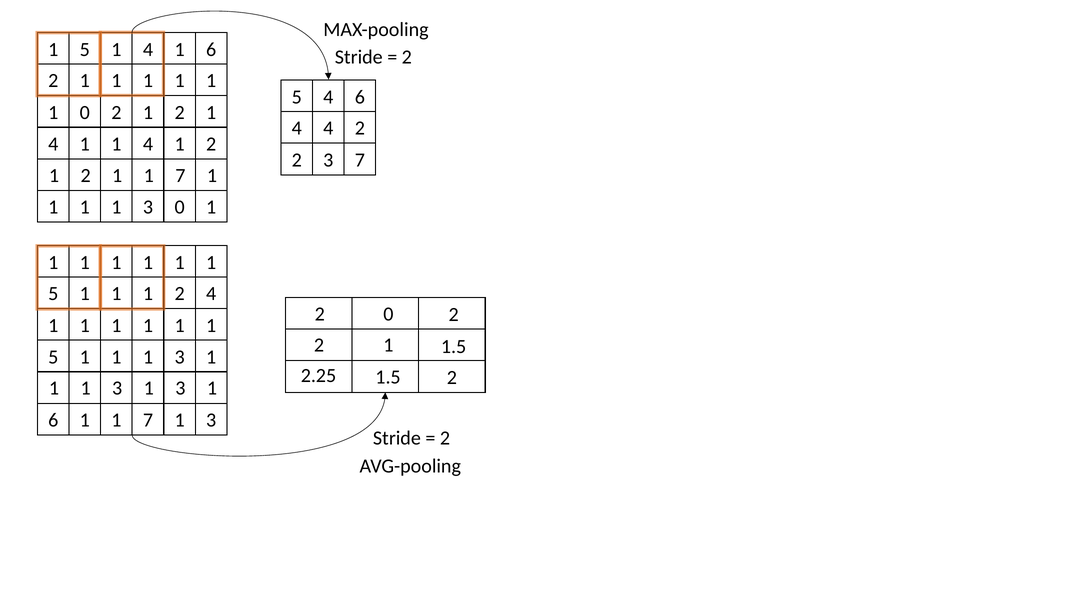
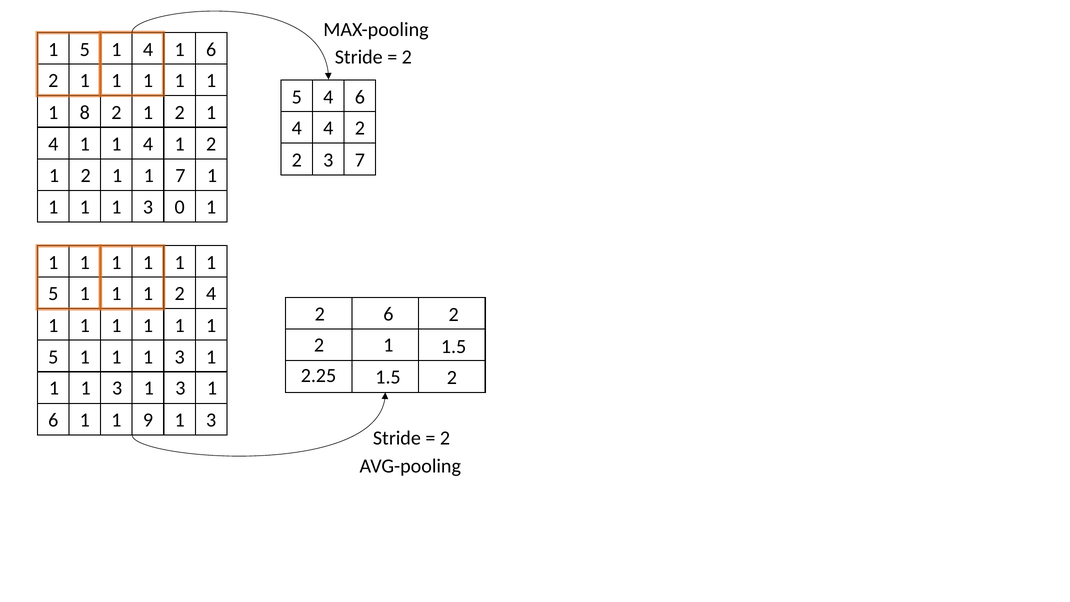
1 0: 0 -> 8 (85, 113)
2 0: 0 -> 6 (388, 314)
6 1 1 7: 7 -> 9 (148, 420)
